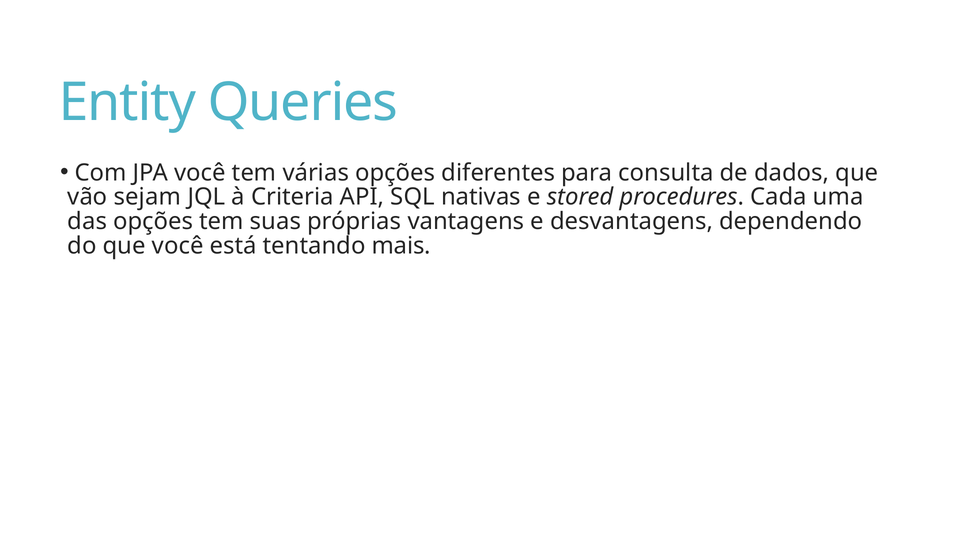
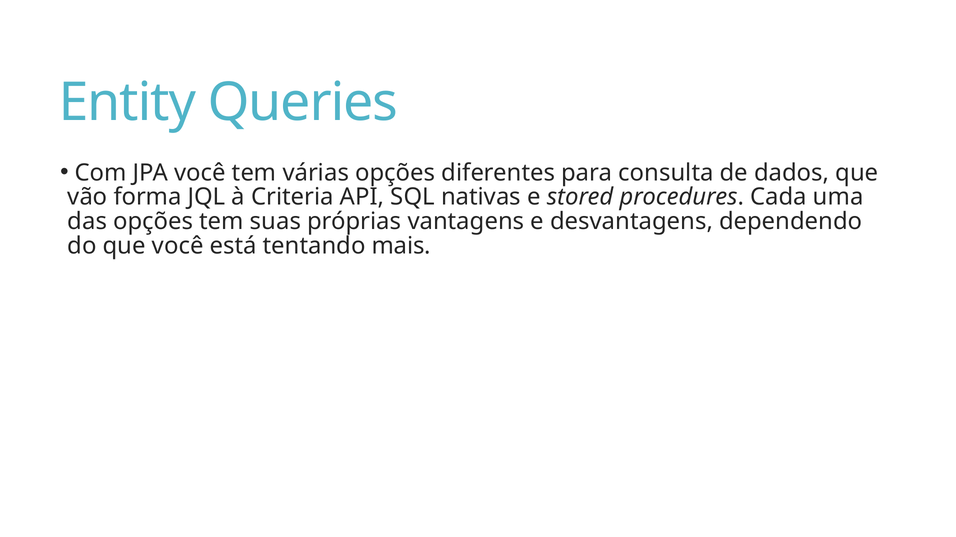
sejam: sejam -> forma (148, 197)
